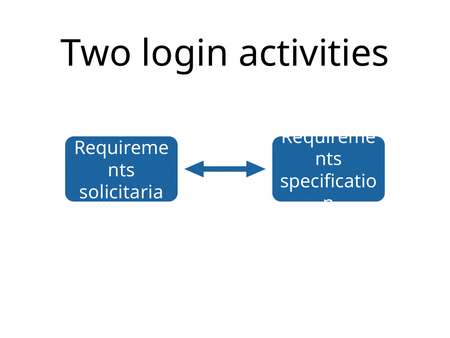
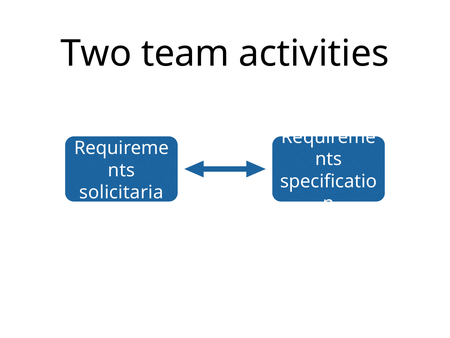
login: login -> team (185, 54)
